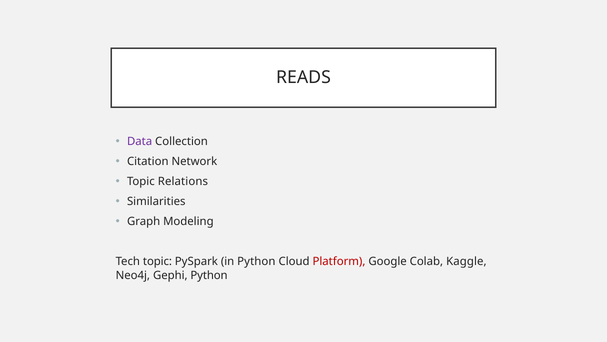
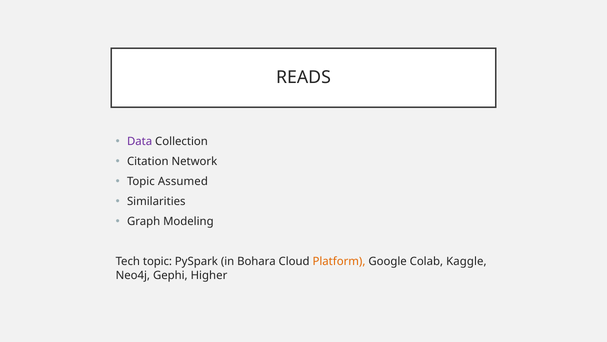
Relations: Relations -> Assumed (183, 181)
in Python: Python -> Bohara (256, 261)
Platform colour: red -> orange (339, 261)
Gephi Python: Python -> Higher (209, 275)
